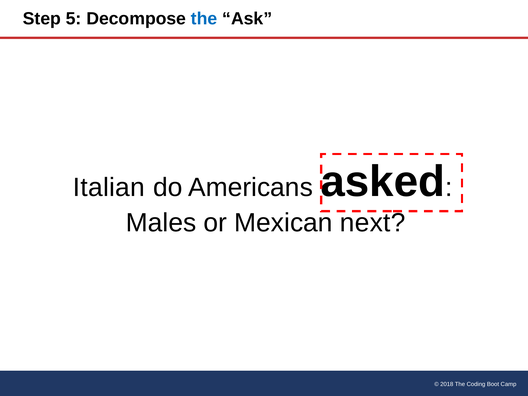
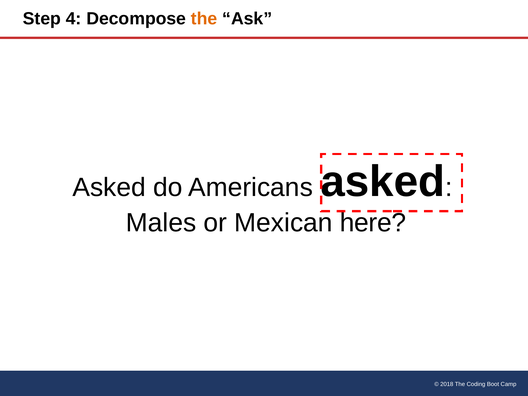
5: 5 -> 4 (74, 19)
the colour: blue -> orange (204, 19)
Italian: Italian -> Asked (109, 187)
next: next -> here (373, 223)
